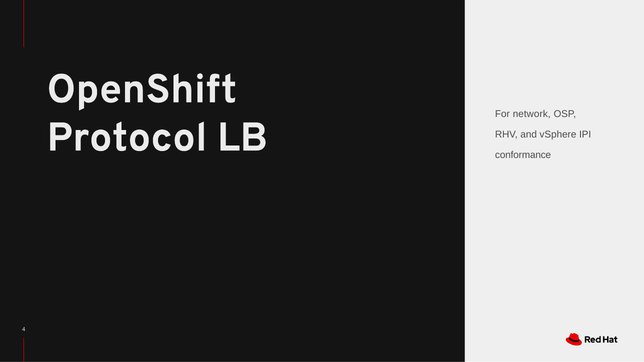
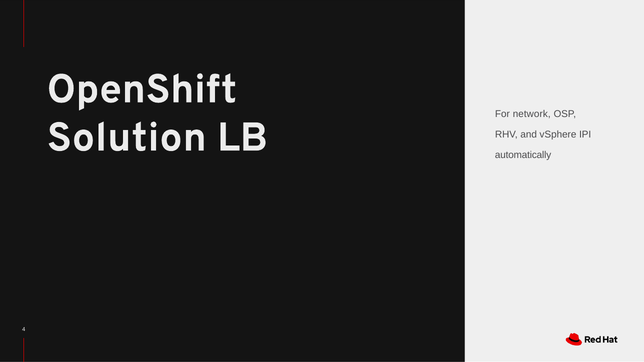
Protocol: Protocol -> Solution (127, 137)
conformance: conformance -> automatically (523, 155)
